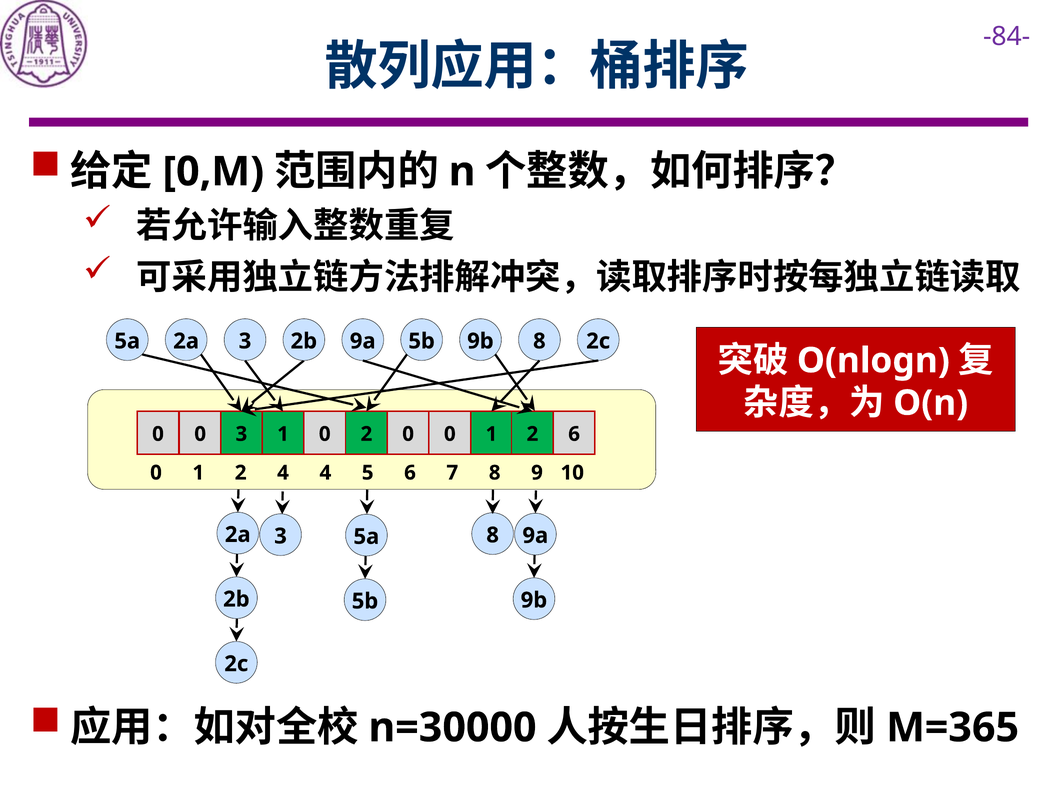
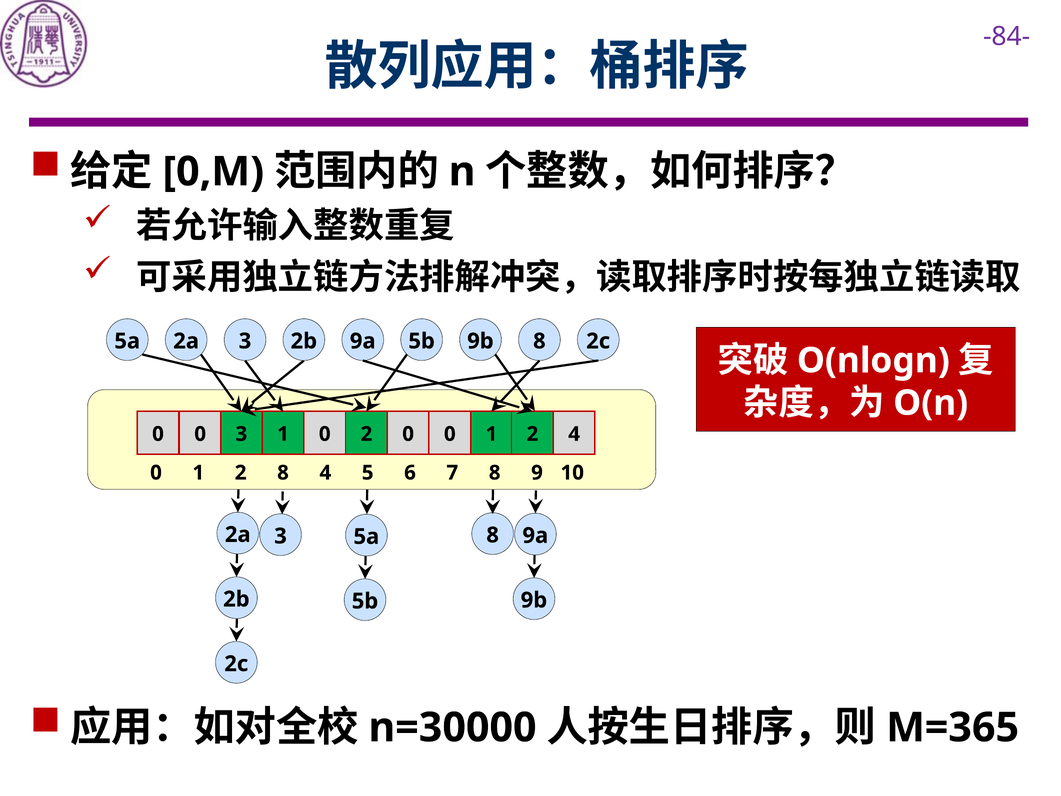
2 6: 6 -> 4 (574, 434)
2 4: 4 -> 8 (283, 473)
